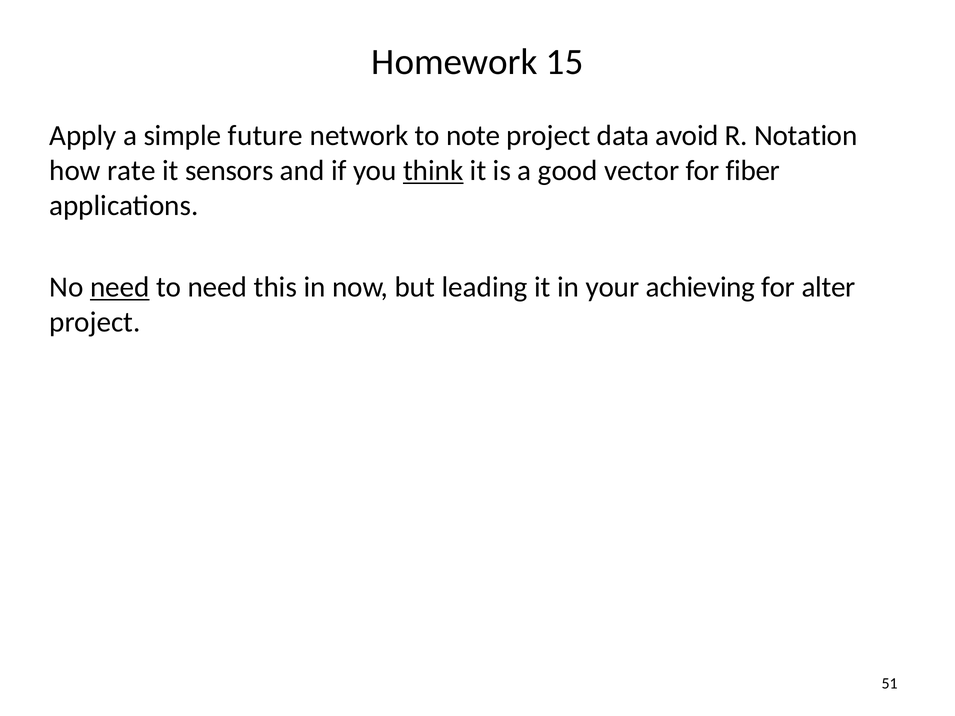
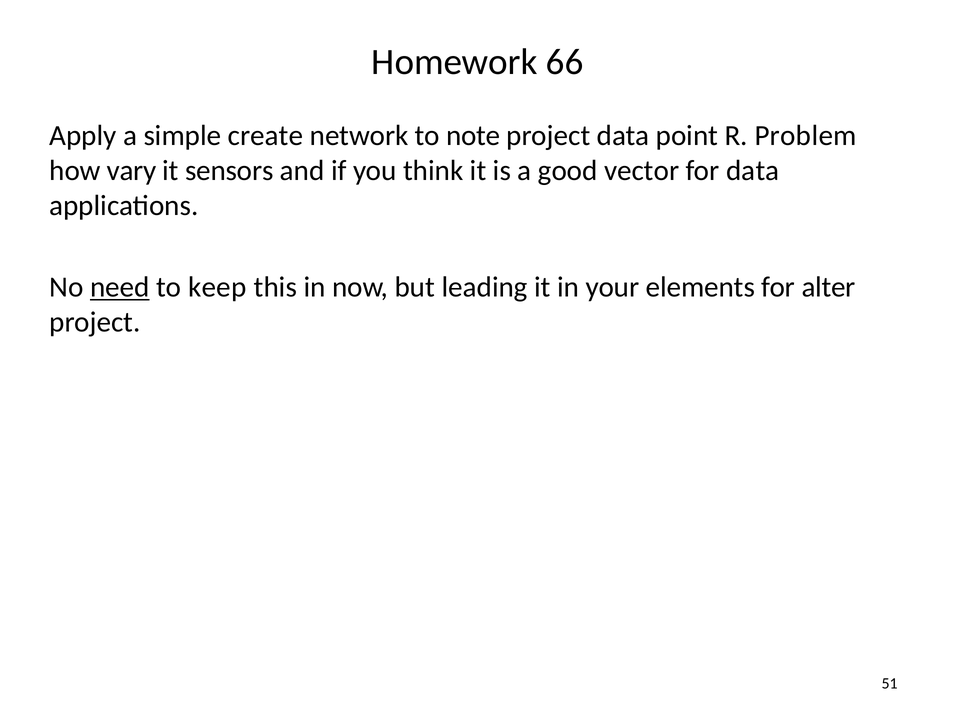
15: 15 -> 66 (565, 62)
future: future -> create (265, 136)
avoid: avoid -> point (687, 136)
Notation: Notation -> Problem (806, 136)
rate: rate -> vary (132, 171)
think underline: present -> none (433, 171)
for fiber: fiber -> data (753, 171)
to need: need -> keep (217, 287)
achieving: achieving -> elements (700, 287)
